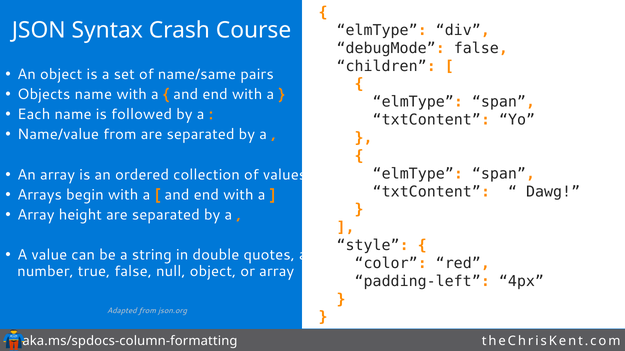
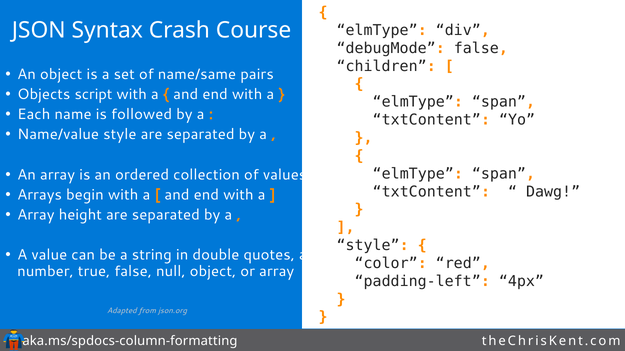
Objects name: name -> script (93, 94)
Name/value from: from -> style (120, 135)
